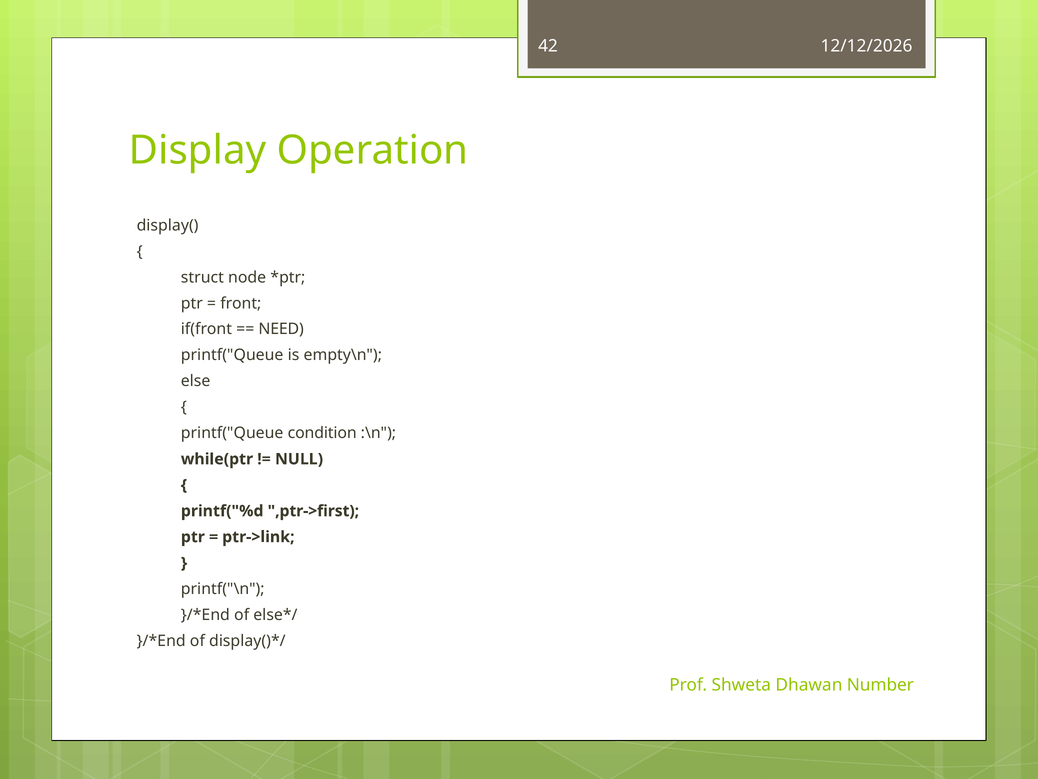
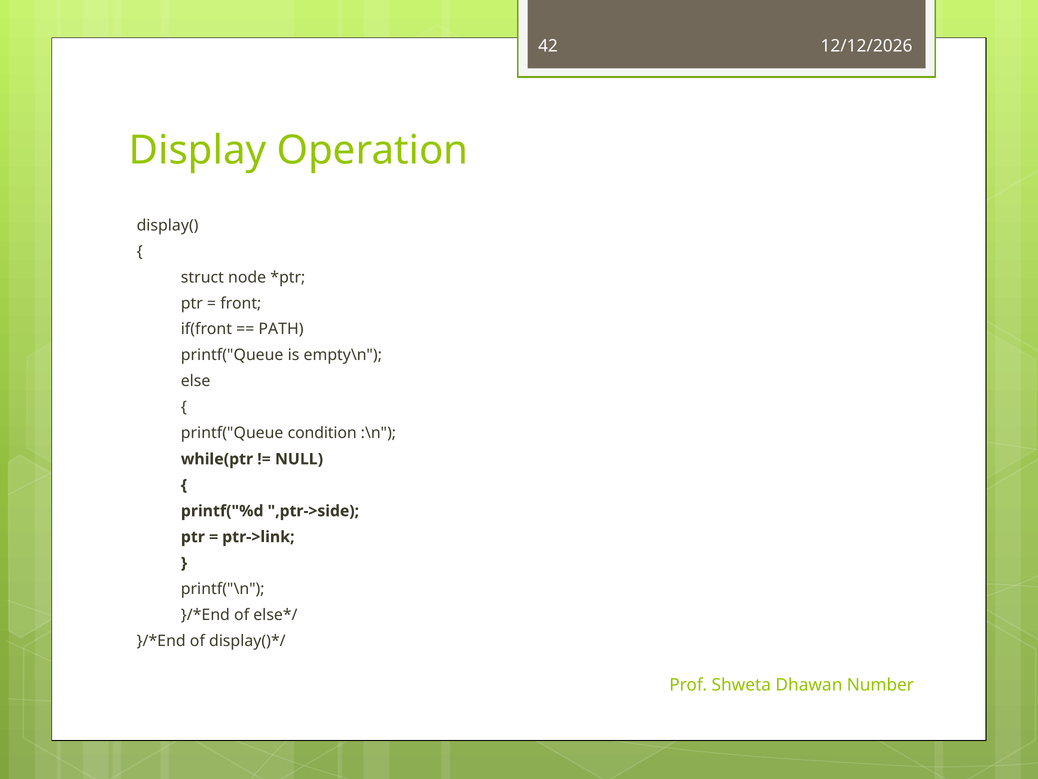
NEED: NEED -> PATH (281, 329)
,ptr->first: ,ptr->first -> ,ptr->side (313, 511)
